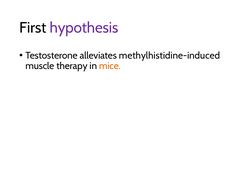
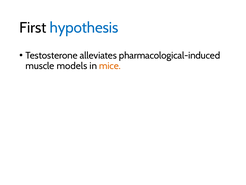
hypothesis colour: purple -> blue (84, 28)
methylhistidine-induced: methylhistidine-induced -> pharmacological-induced (170, 55)
therapy: therapy -> models (72, 66)
